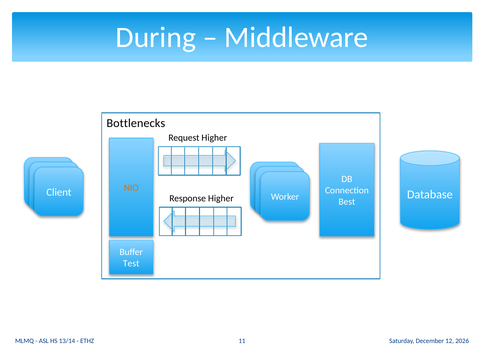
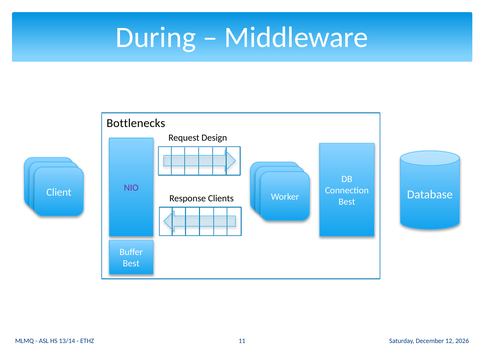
Request Higher: Higher -> Design (214, 138)
NIO colour: orange -> purple (131, 188)
Response Higher: Higher -> Clients (221, 198)
Test: Test -> Best (131, 263)
